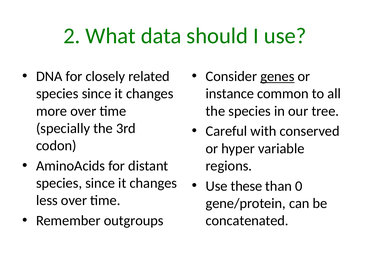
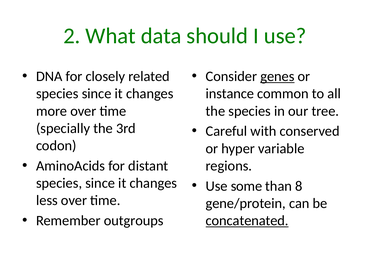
these: these -> some (246, 186)
0: 0 -> 8 (299, 186)
concatenated underline: none -> present (247, 220)
